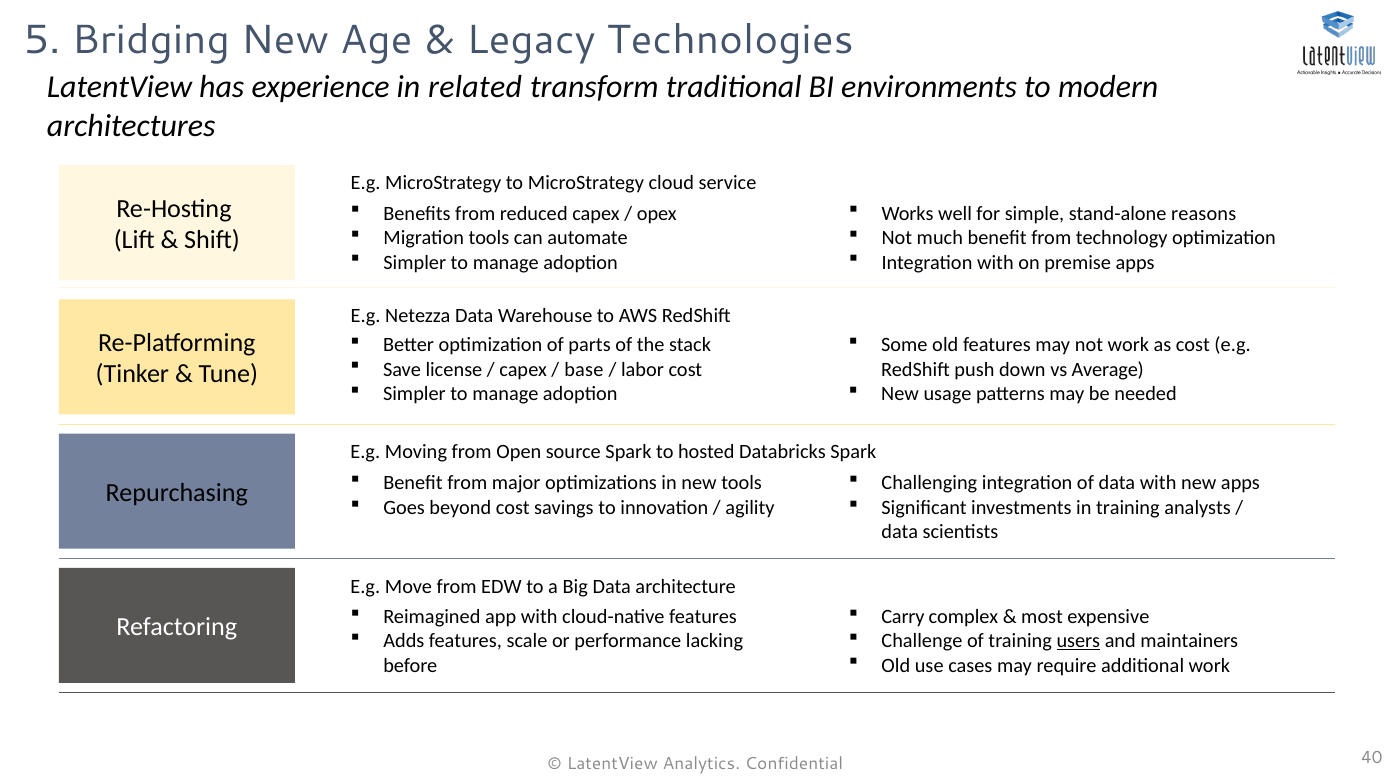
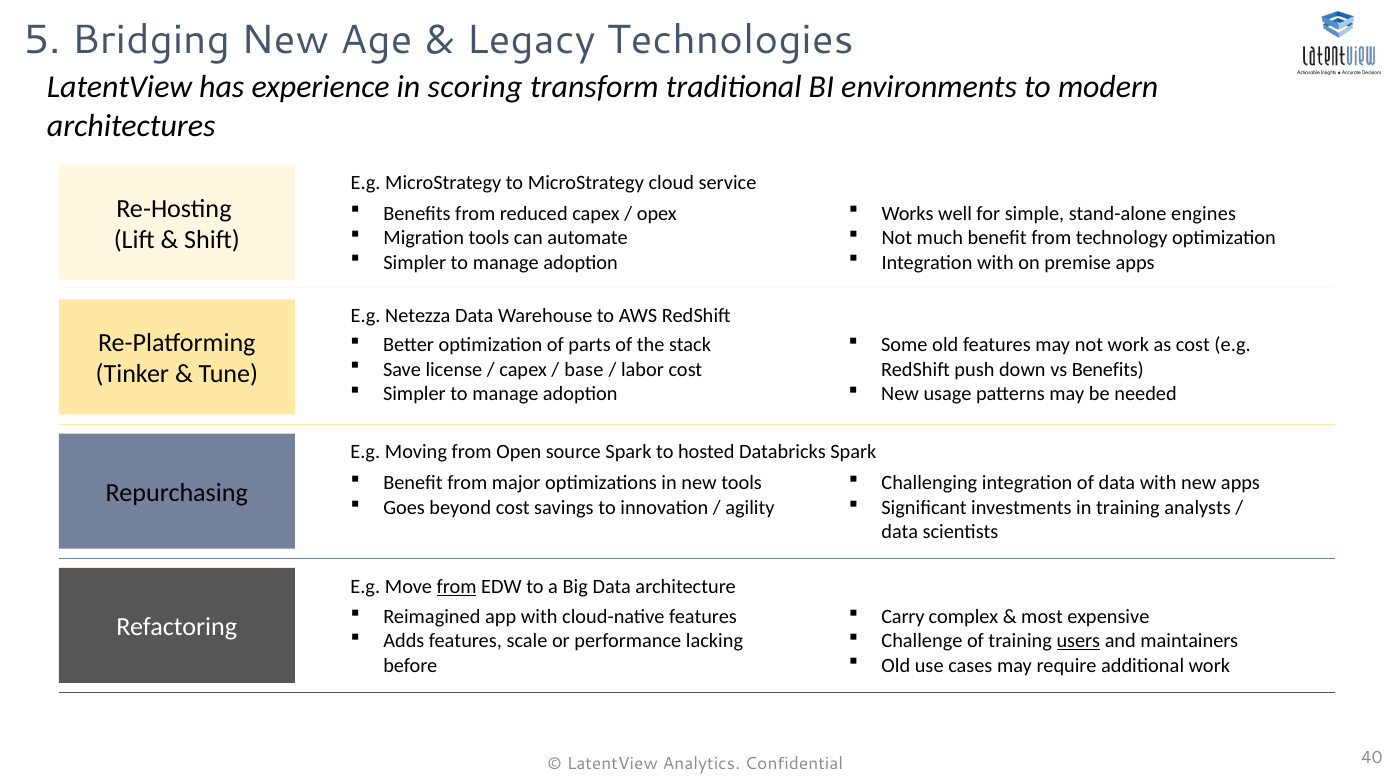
related: related -> scoring (475, 87)
reasons: reasons -> engines (1204, 214)
vs Average: Average -> Benefits (1108, 370)
from underline: none -> present (457, 587)
